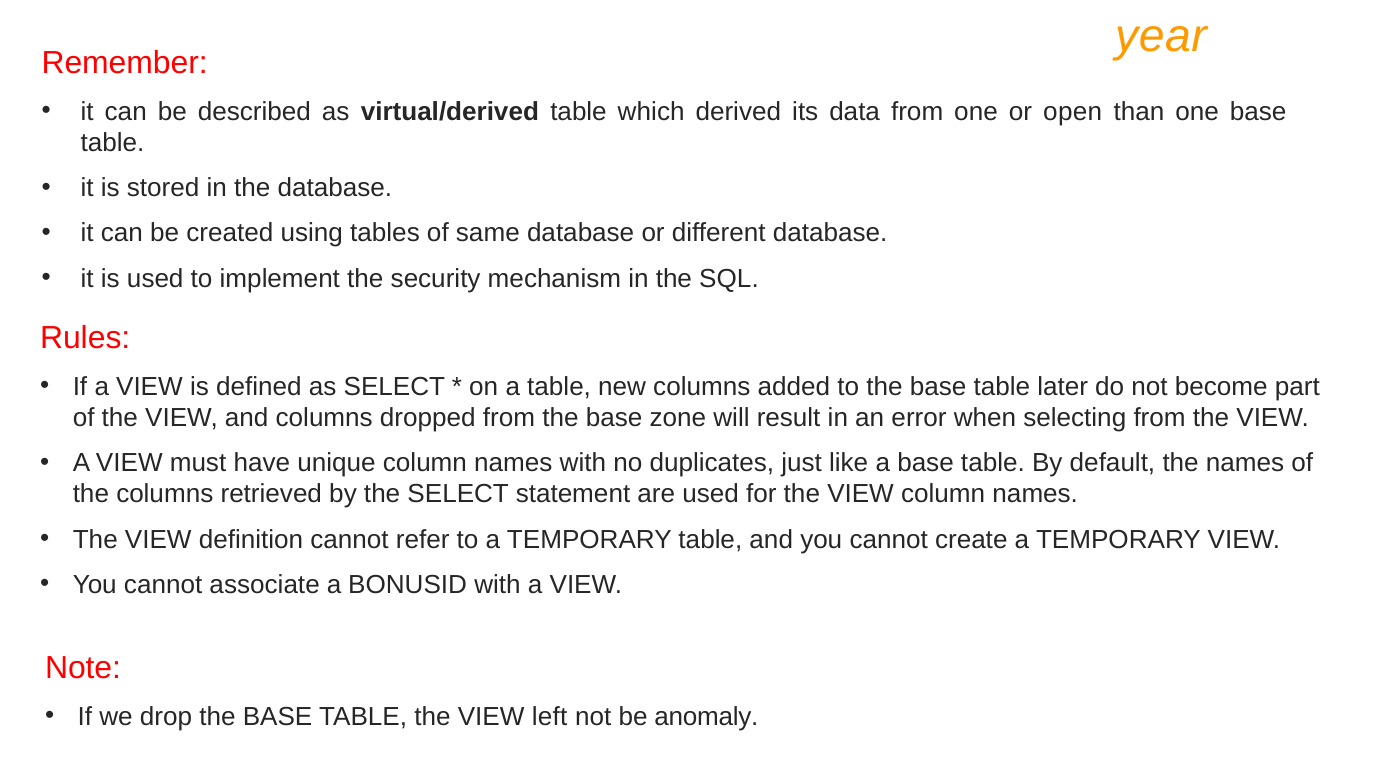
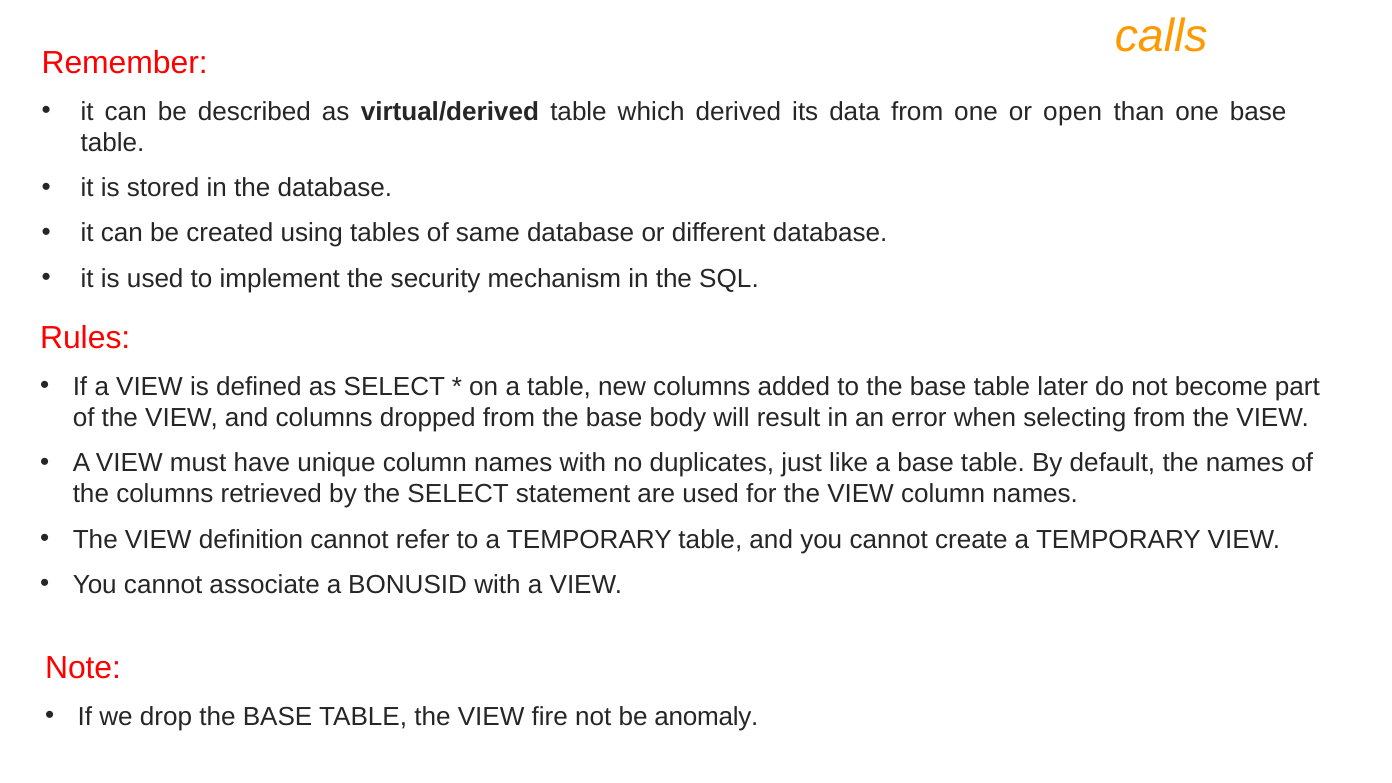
year: year -> calls (1161, 36)
zone: zone -> body (678, 418)
left: left -> fire (550, 717)
